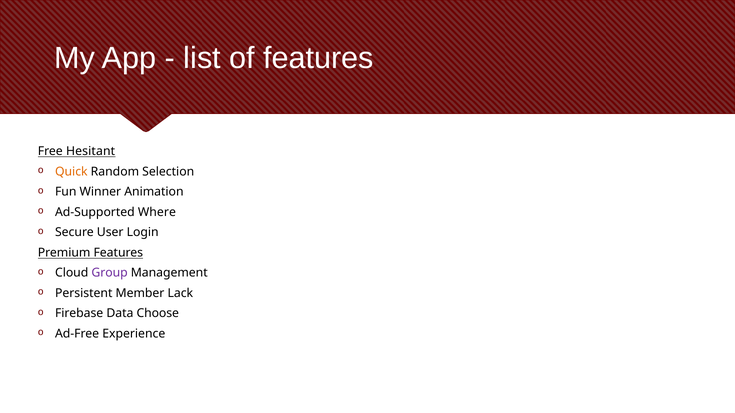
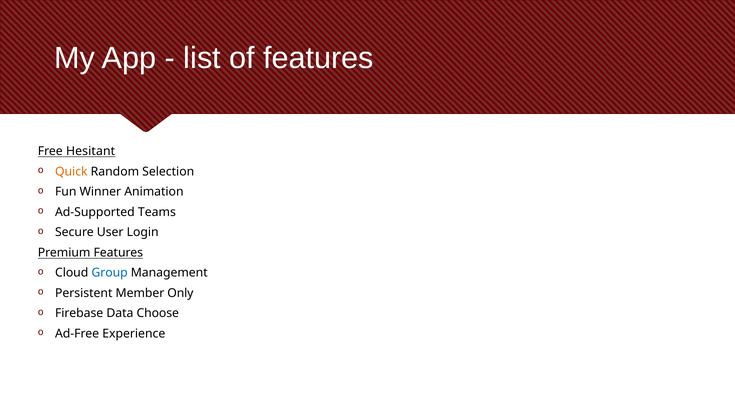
Where: Where -> Teams (157, 212)
Group colour: purple -> blue (110, 273)
Lack: Lack -> Only (180, 293)
